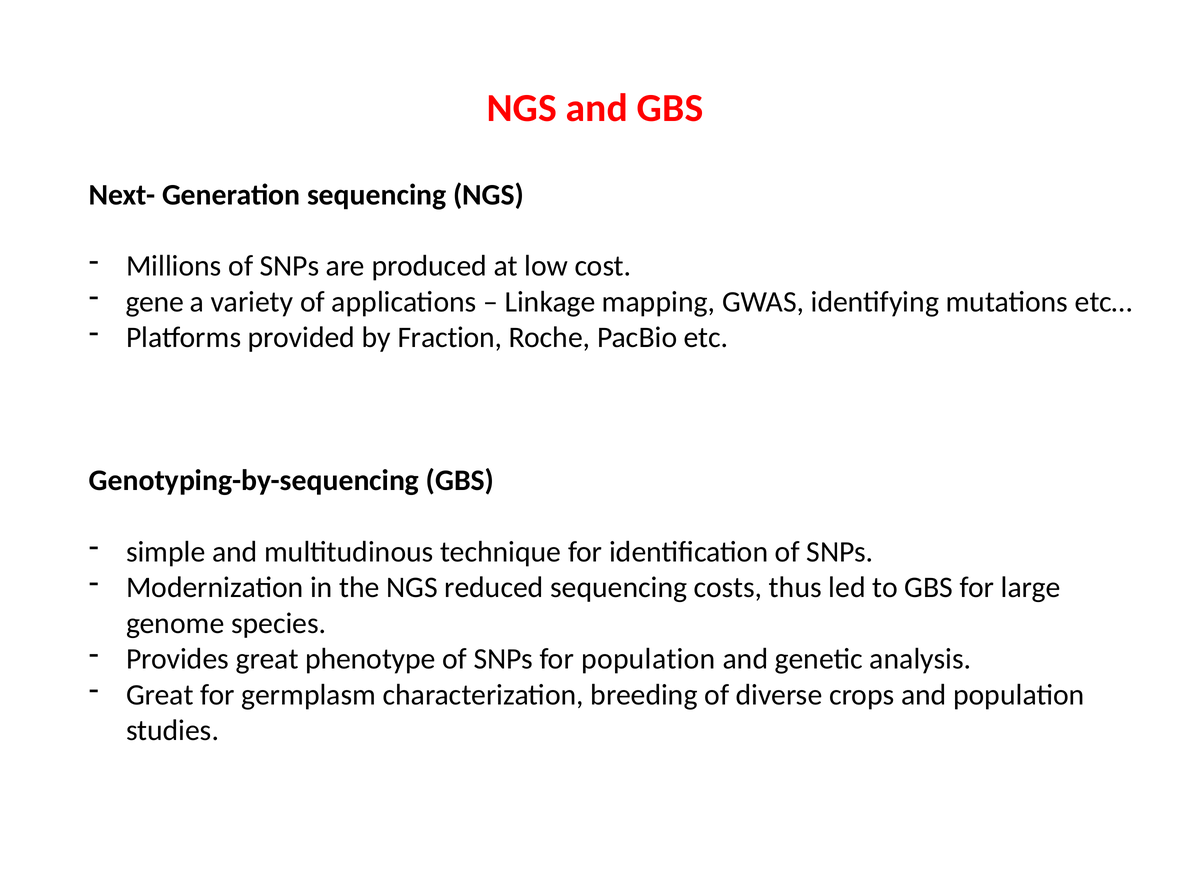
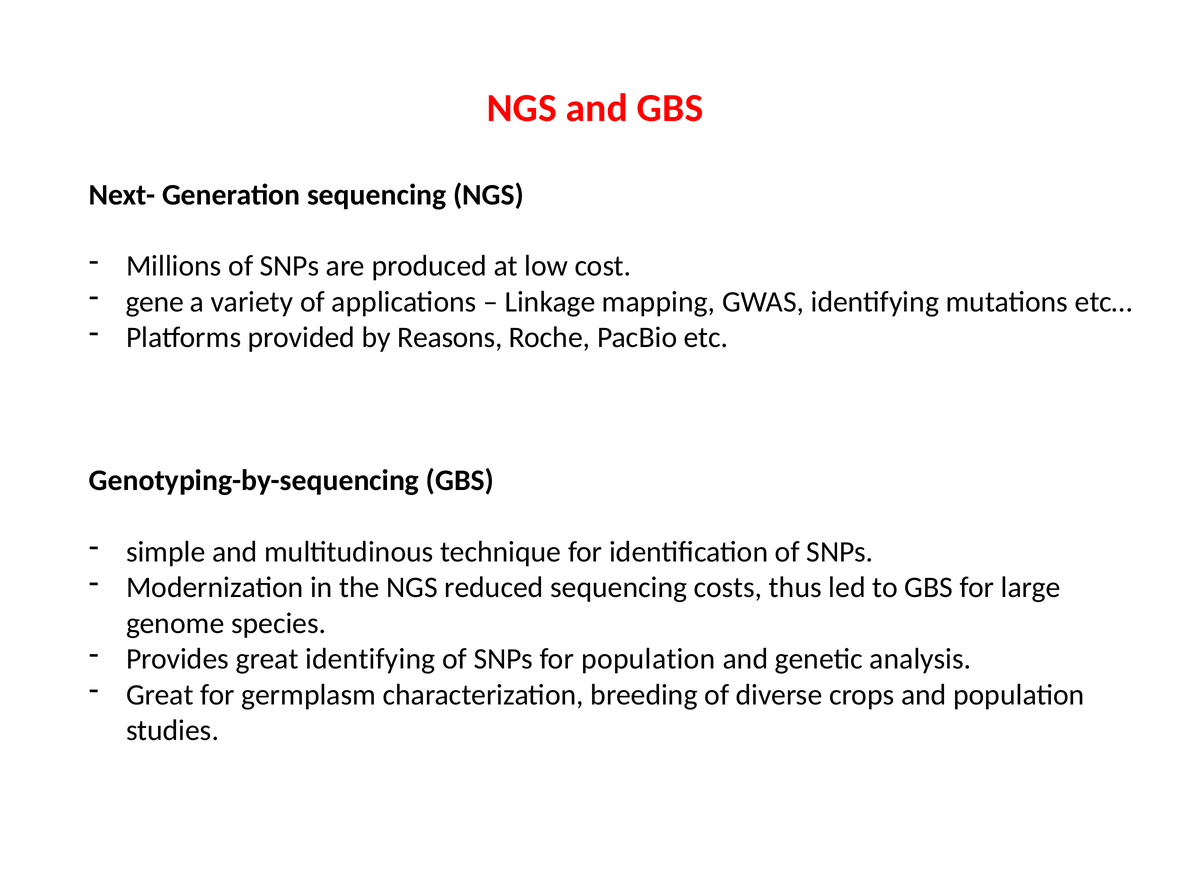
Fraction: Fraction -> Reasons (450, 337)
great phenotype: phenotype -> identifying (370, 659)
